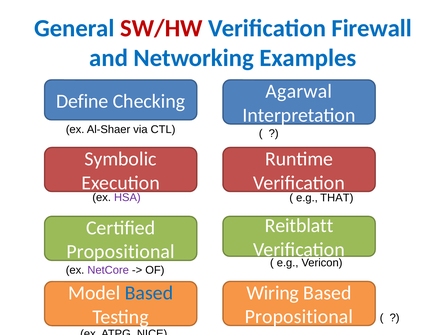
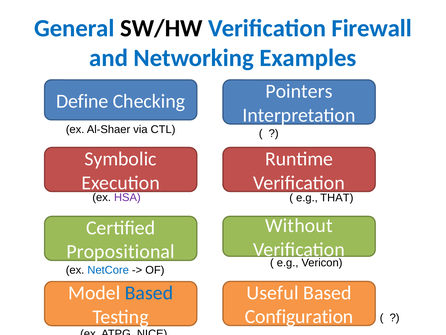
SW/HW colour: red -> black (161, 28)
Agarwal: Agarwal -> Pointers (299, 91)
Reitblatt: Reitblatt -> Without (299, 225)
NetCore colour: purple -> blue (108, 270)
Wiring: Wiring -> Useful (273, 292)
Propositional: Propositional -> Configuration (299, 316)
